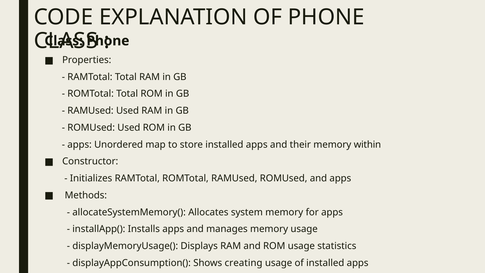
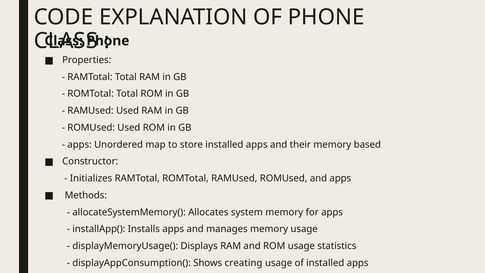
within: within -> based (367, 144)
